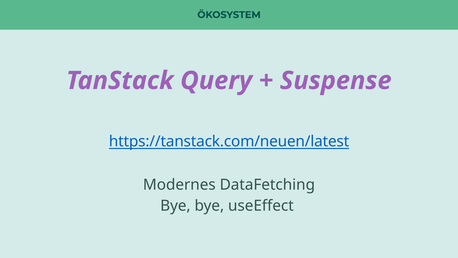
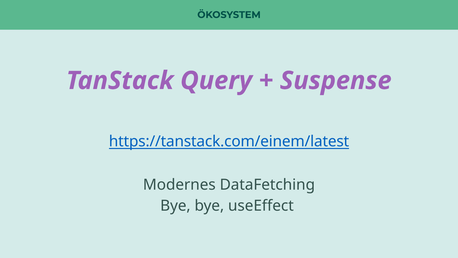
https://tanstack.com/neuen/latest: https://tanstack.com/neuen/latest -> https://tanstack.com/einem/latest (229, 141)
